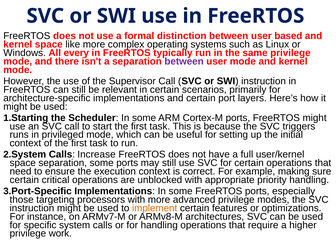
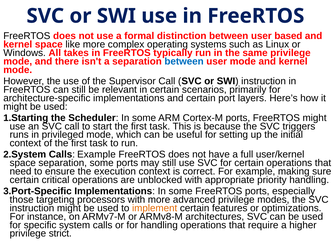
every: every -> takes (76, 53)
between colour: purple -> blue (184, 61)
Calls Increase: Increase -> Example (96, 154)
work: work -> strict (60, 233)
